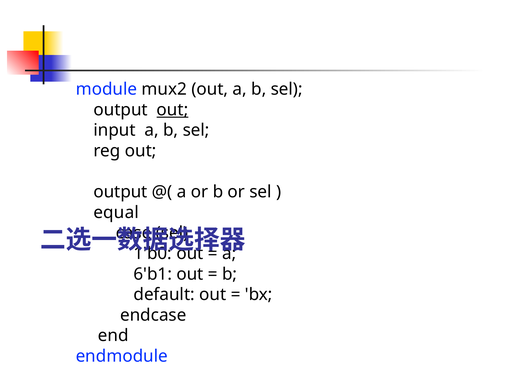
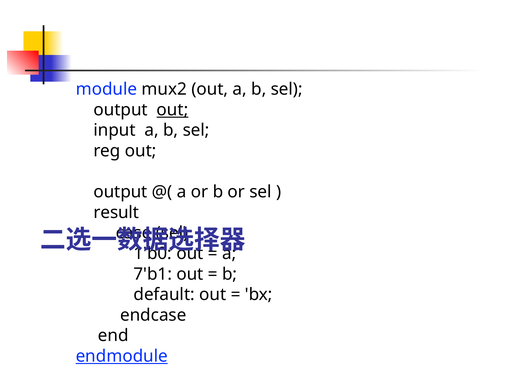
equal: equal -> result (116, 212)
6'b1: 6'b1 -> 7'b1 (153, 274)
endmodule underline: none -> present (122, 356)
